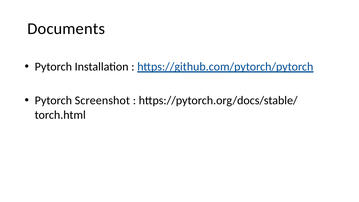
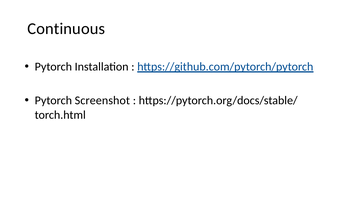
Documents: Documents -> Continuous (66, 29)
